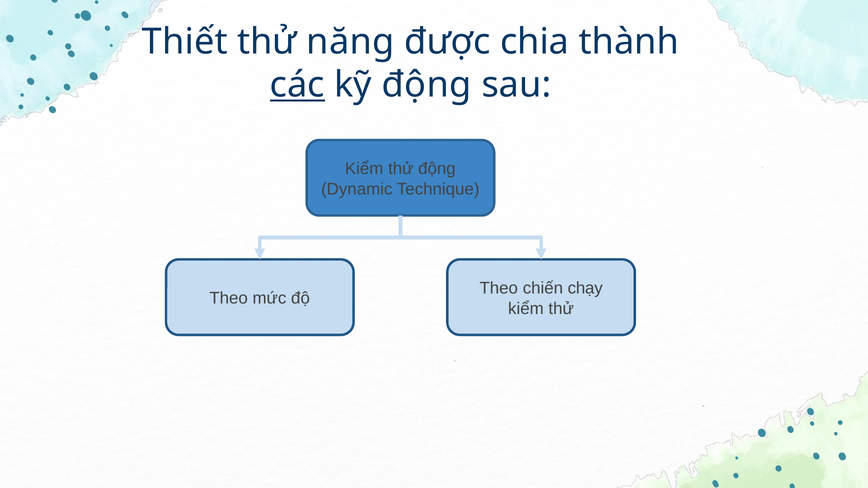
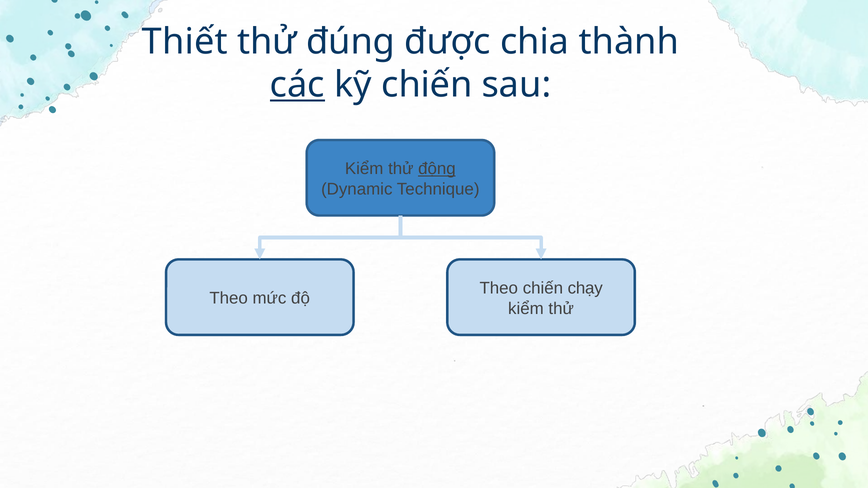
năng: năng -> đúng (351, 42)
kỹ động: động -> chiến (427, 85)
động underline: none -> present (437, 169)
